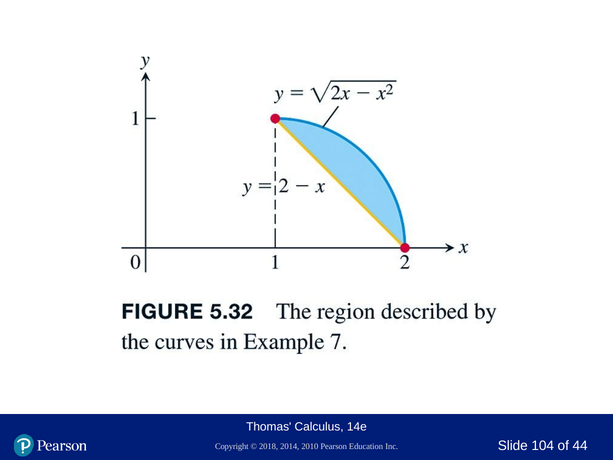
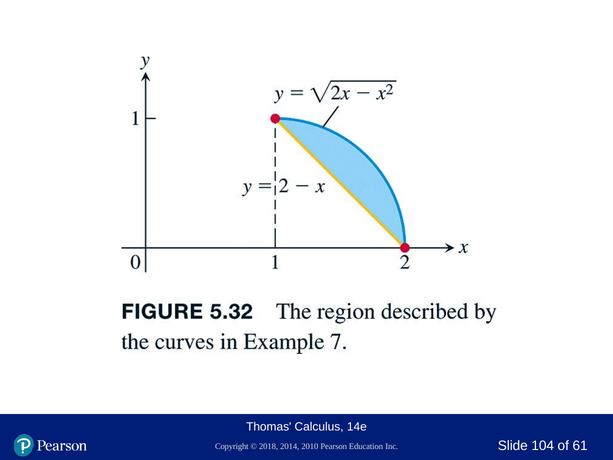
44: 44 -> 61 (580, 446)
